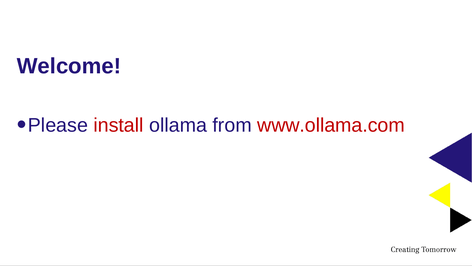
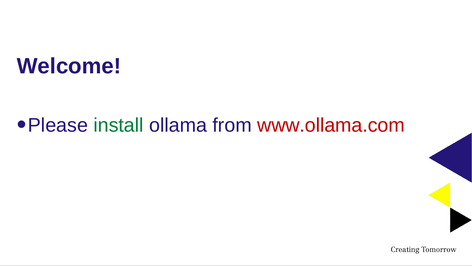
install colour: red -> green (119, 125)
